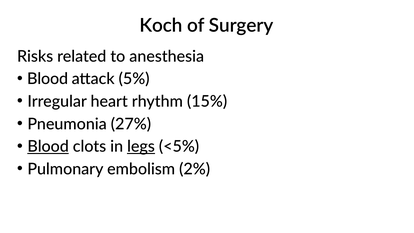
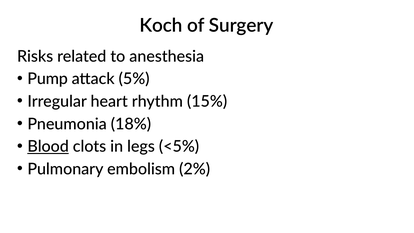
Blood: Blood -> Pump (48, 79)
27%: 27% -> 18% (131, 124)
legs underline: present -> none (141, 147)
